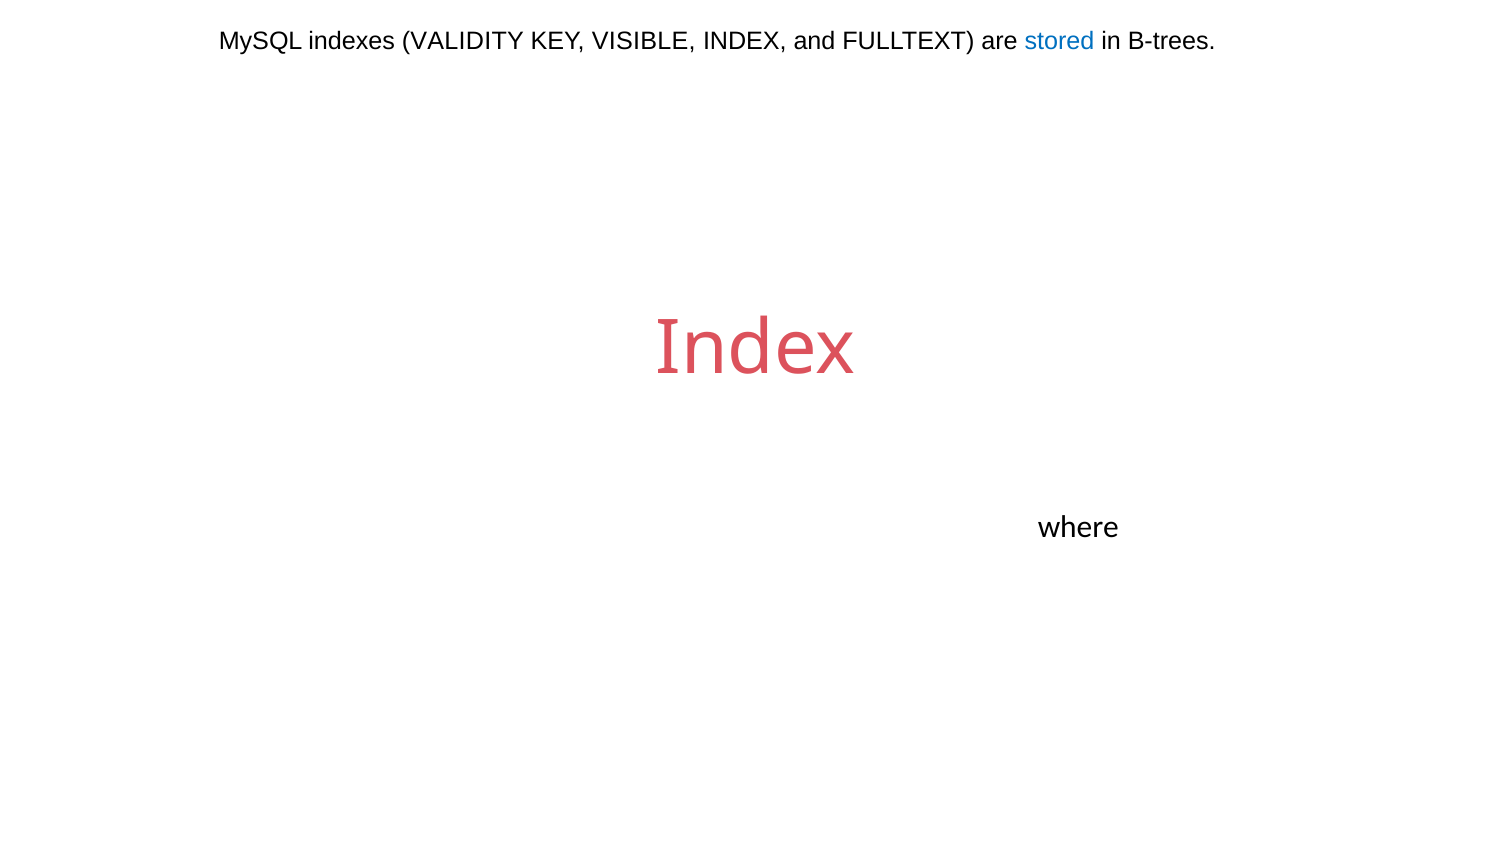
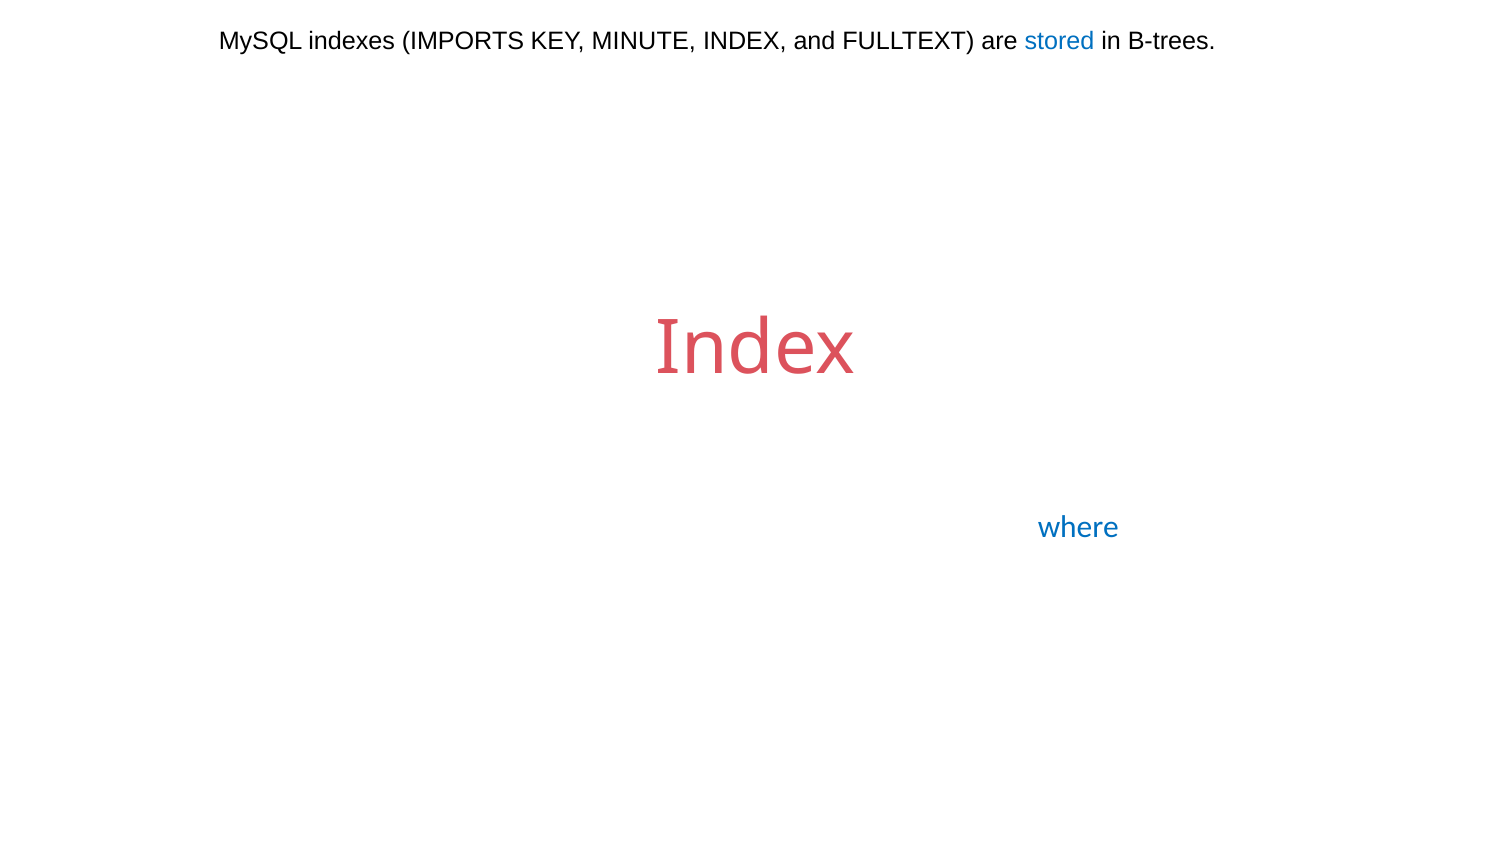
VALIDITY: VALIDITY -> IMPORTS (463, 41)
VISIBLE: VISIBLE -> MINUTE (644, 41)
where colour: black -> blue (1078, 527)
